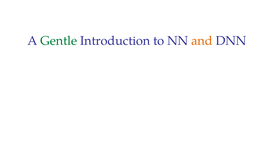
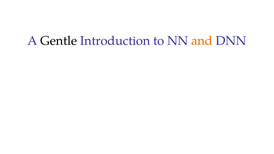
Gentle colour: green -> black (59, 41)
